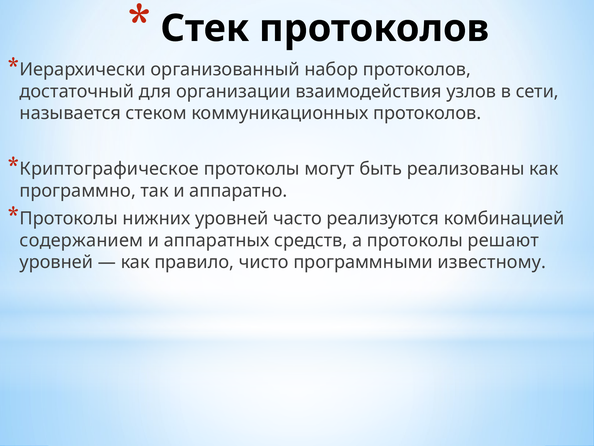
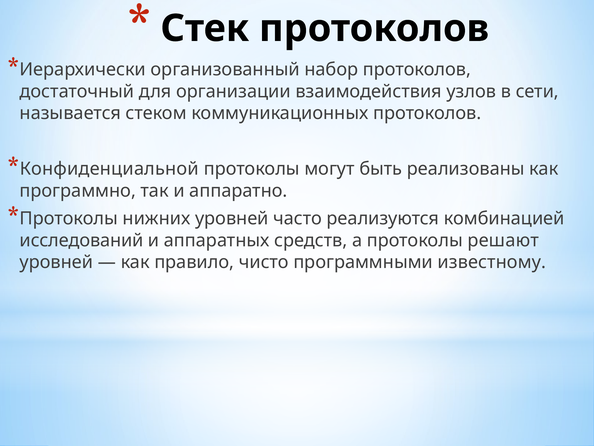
Криптографическое: Криптографическое -> Конфиденциальной (109, 169)
содержанием: содержанием -> исследований (82, 240)
